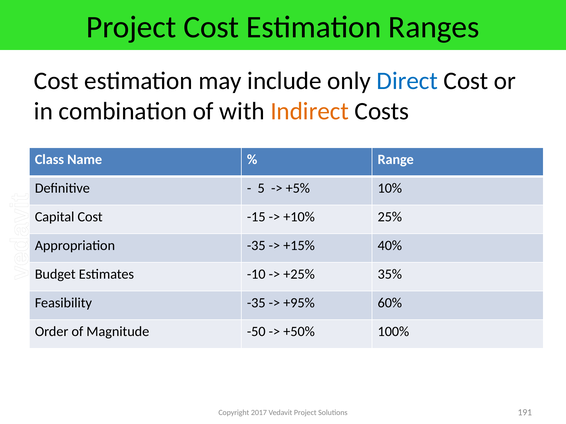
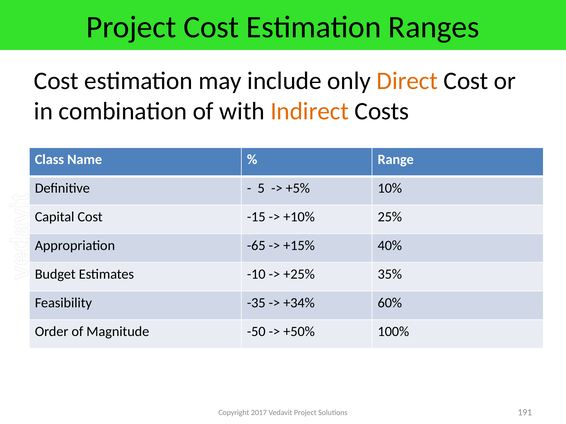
Direct colour: blue -> orange (407, 81)
Appropriation -35: -35 -> -65 (256, 246)
+95%: +95% -> +34% (299, 303)
